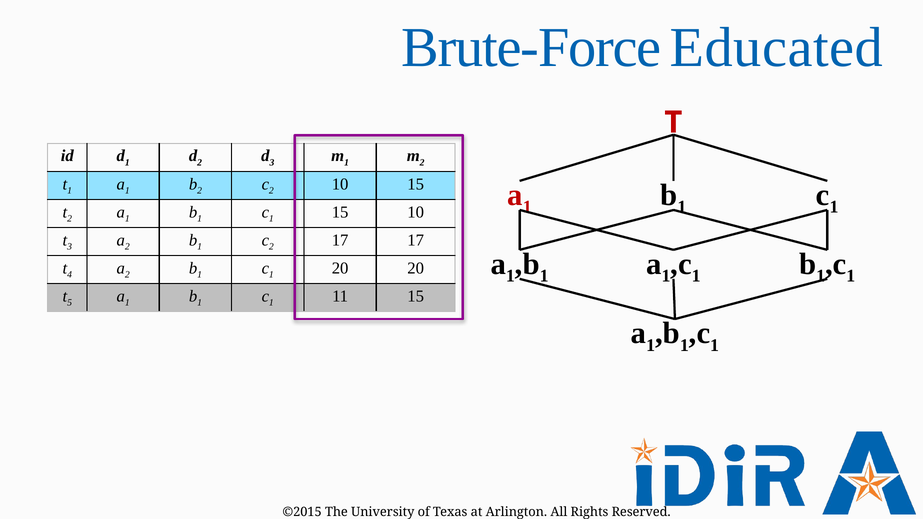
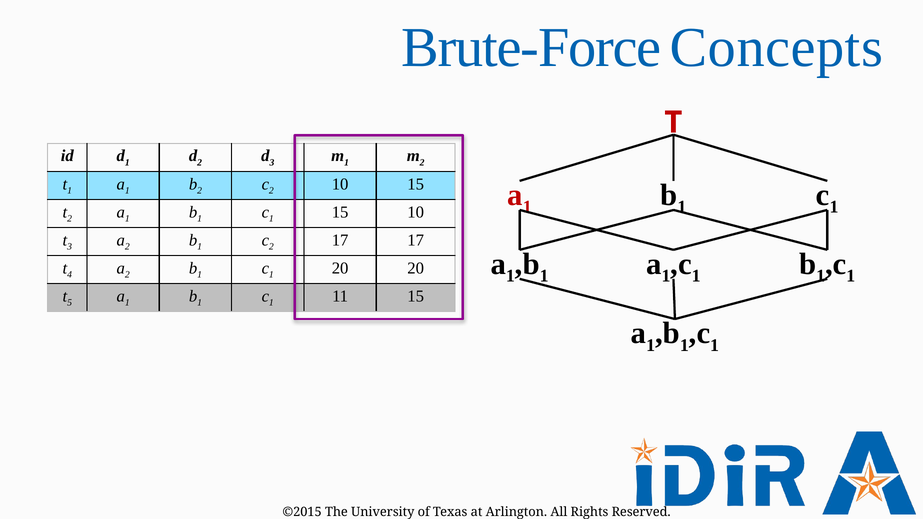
Educated: Educated -> Concepts (776, 47)
